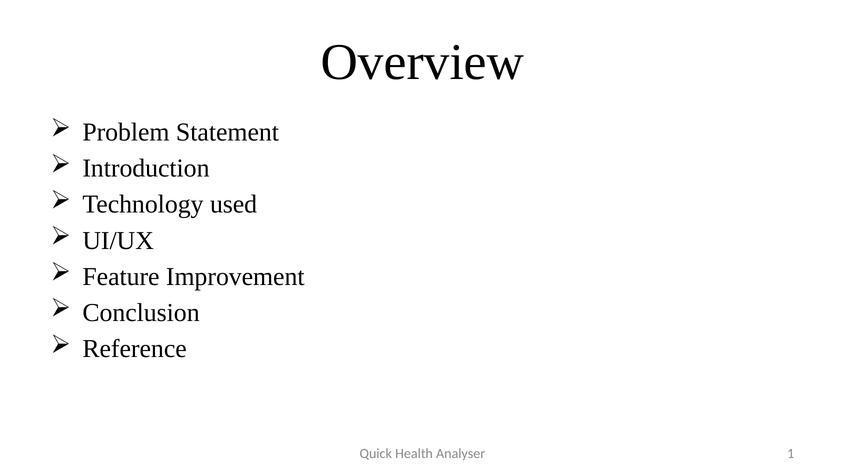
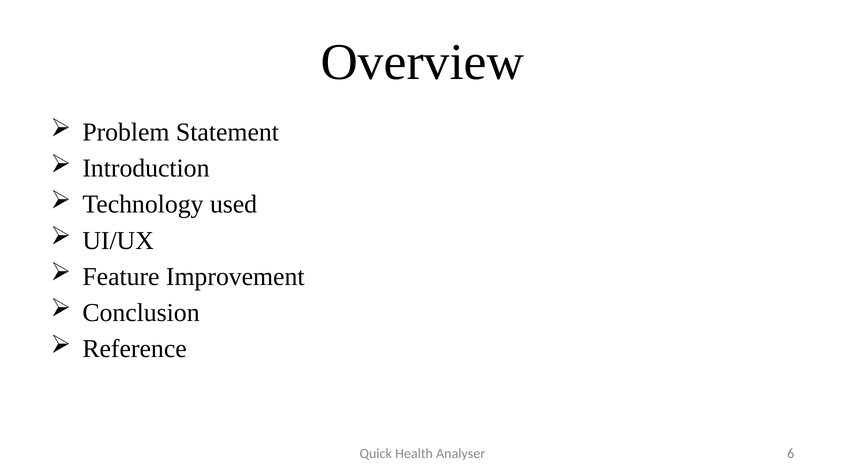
1: 1 -> 6 (791, 454)
